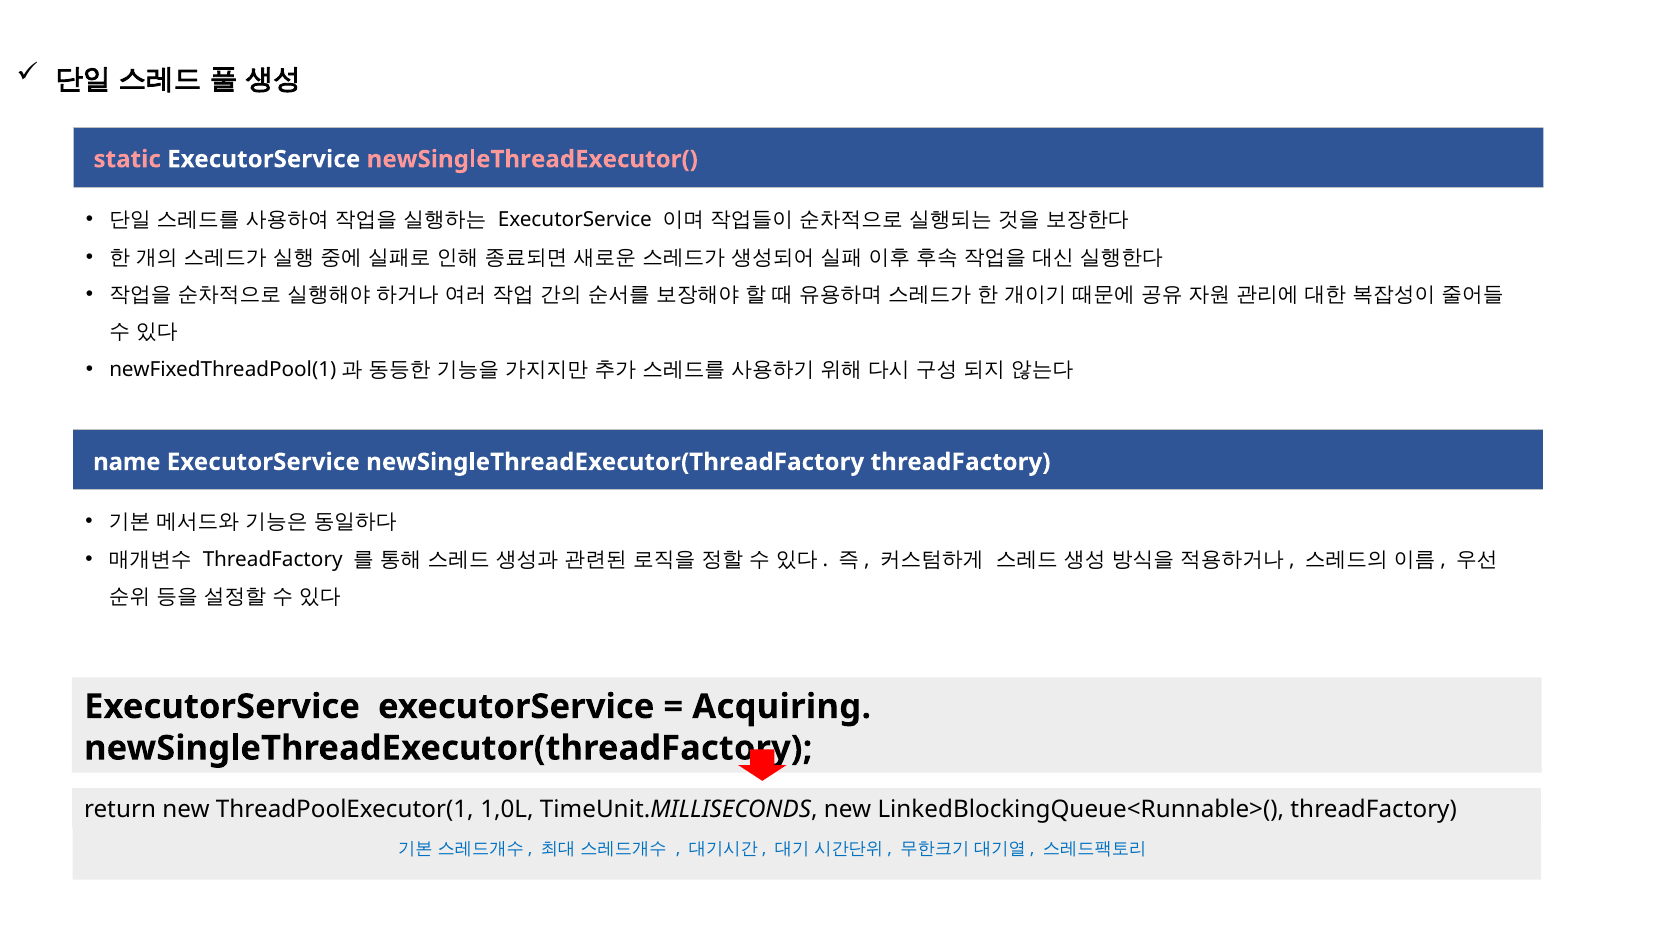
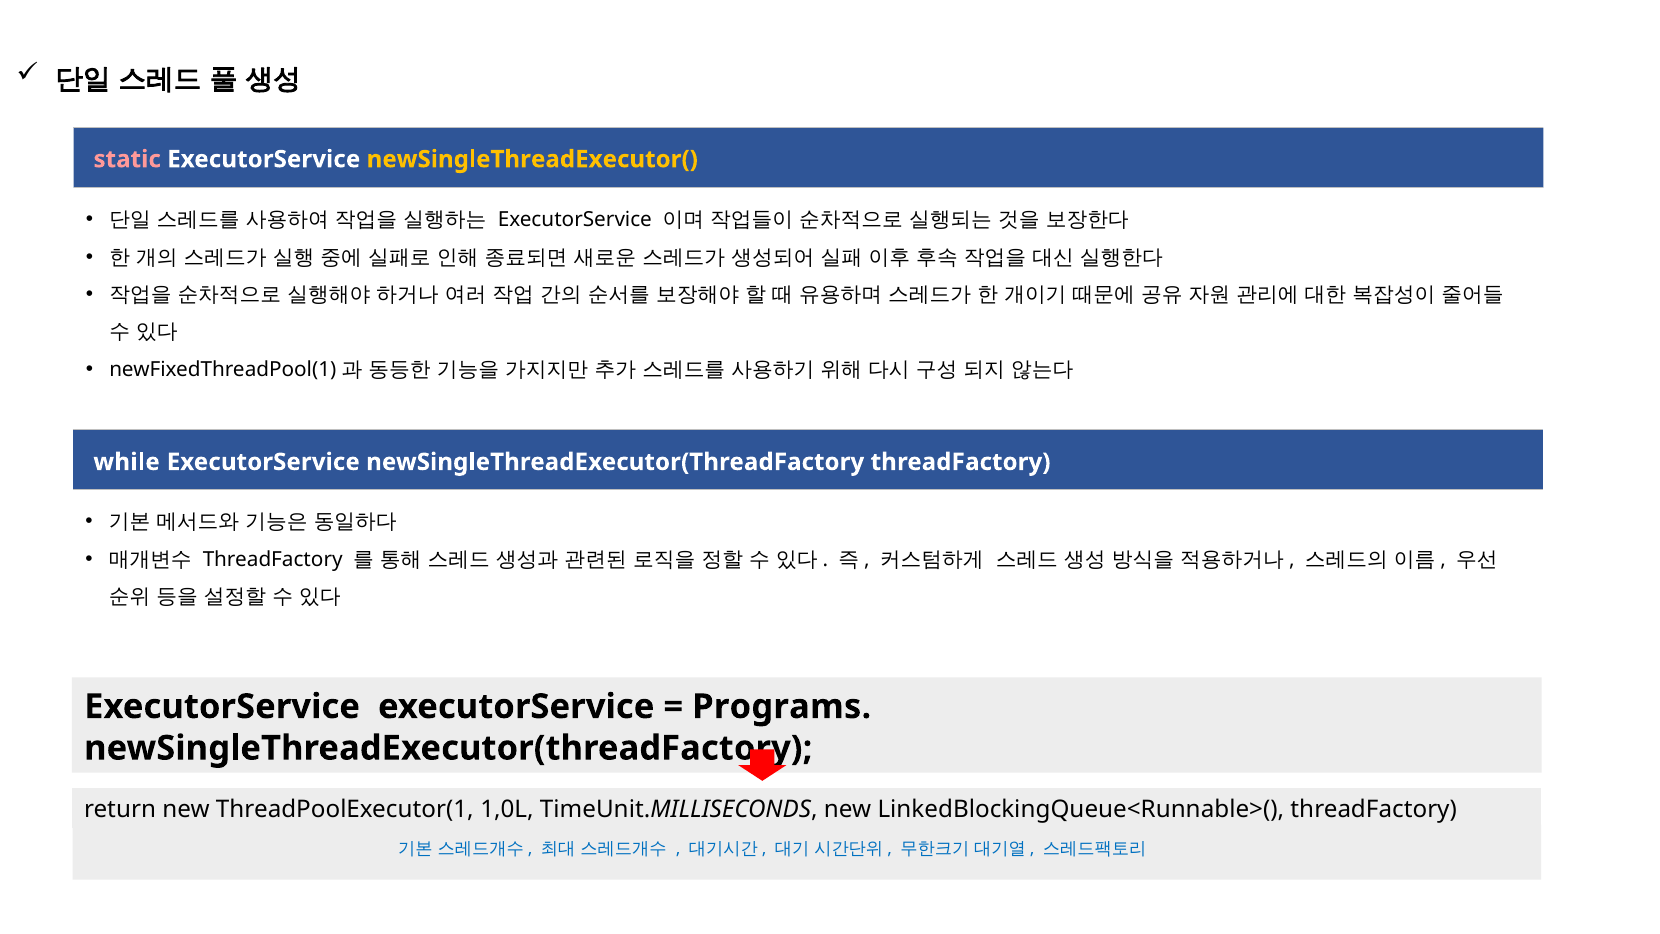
newSingleThreadExecutor( colour: pink -> yellow (532, 159)
name: name -> while (127, 462)
Acquiring: Acquiring -> Programs (782, 706)
